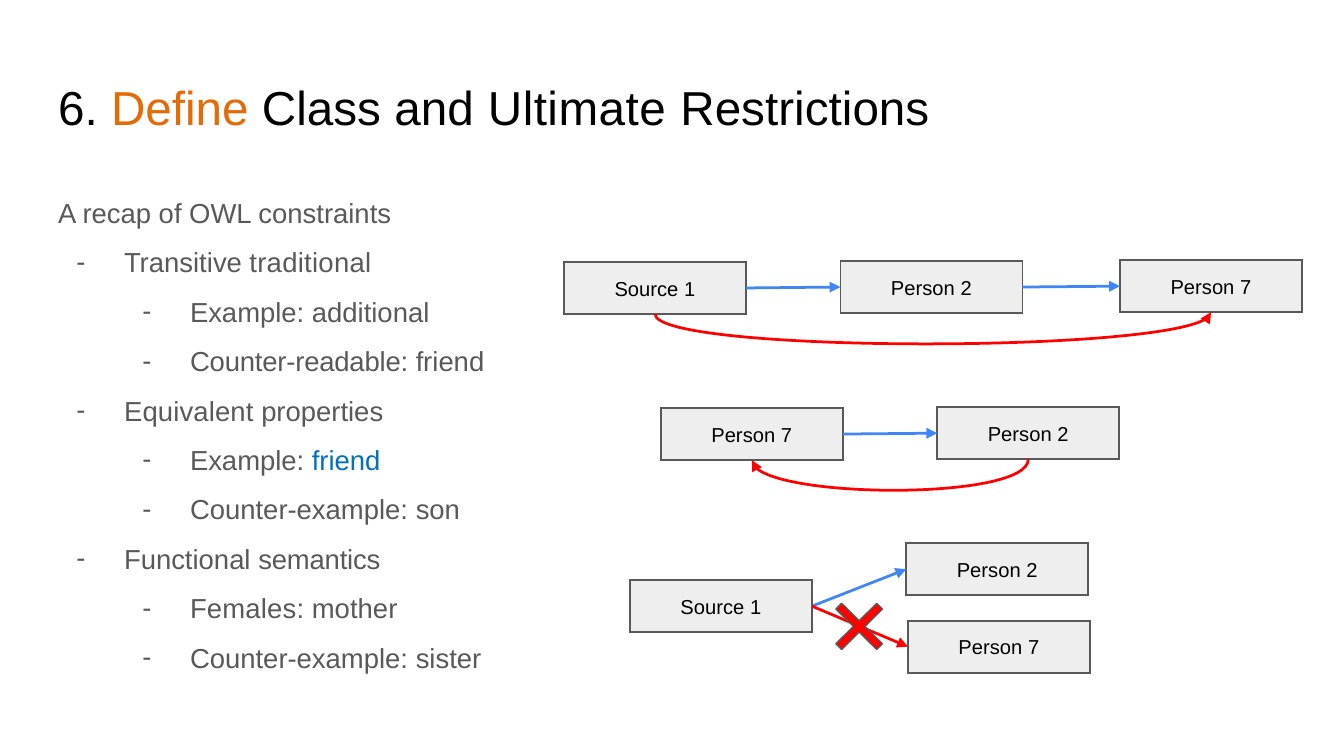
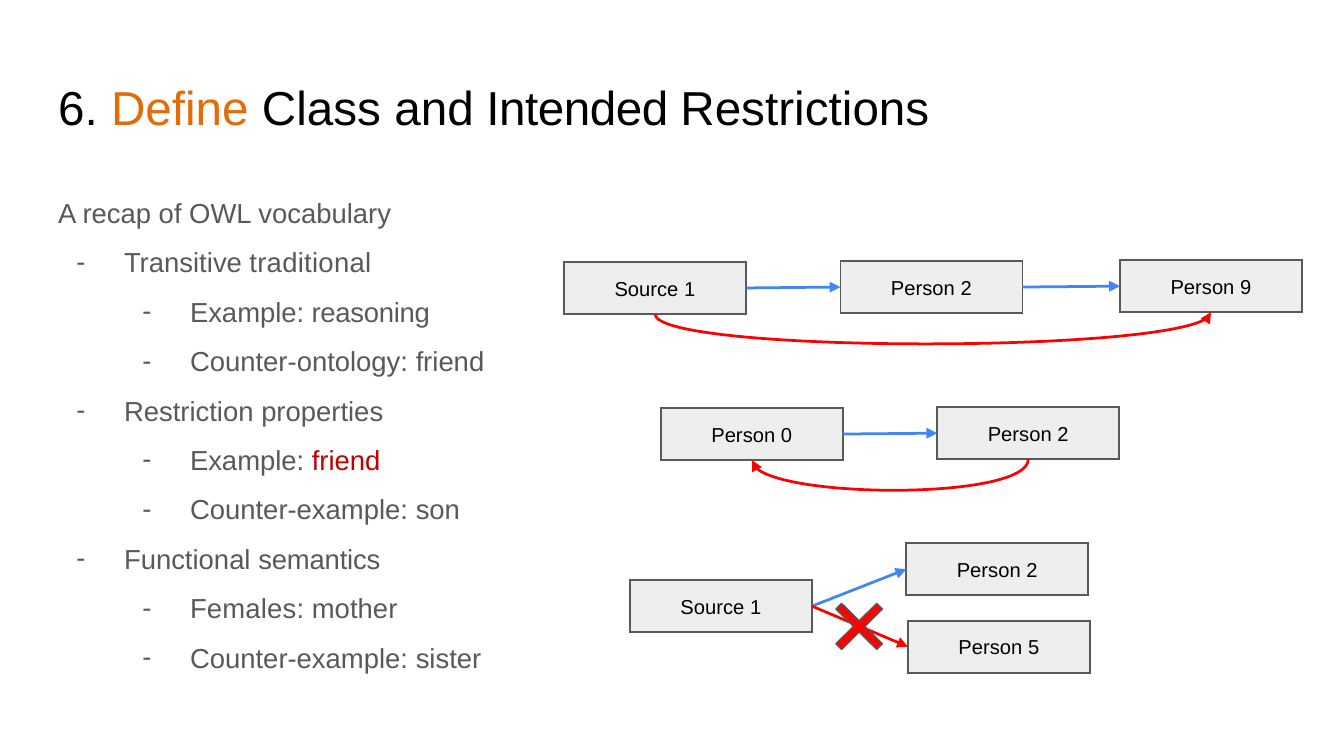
Ultimate: Ultimate -> Intended (577, 109)
constraints: constraints -> vocabulary (325, 214)
7: 7 -> 9 (1246, 288)
additional: additional -> reasoning (371, 313)
Counter-readable: Counter-readable -> Counter-ontology (299, 363)
Equivalent: Equivalent -> Restriction (189, 412)
7: 7 -> 0 (787, 435)
friend colour: blue -> red (346, 461)
7: 7 -> 5 (1034, 648)
